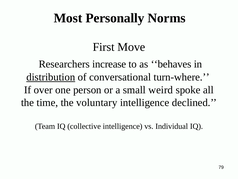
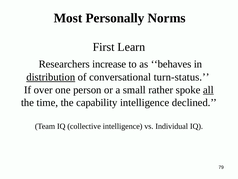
Move: Move -> Learn (131, 47)
turn-where: turn-where -> turn-status (182, 77)
weird: weird -> rather (161, 90)
all underline: none -> present (208, 90)
voluntary: voluntary -> capability (97, 102)
